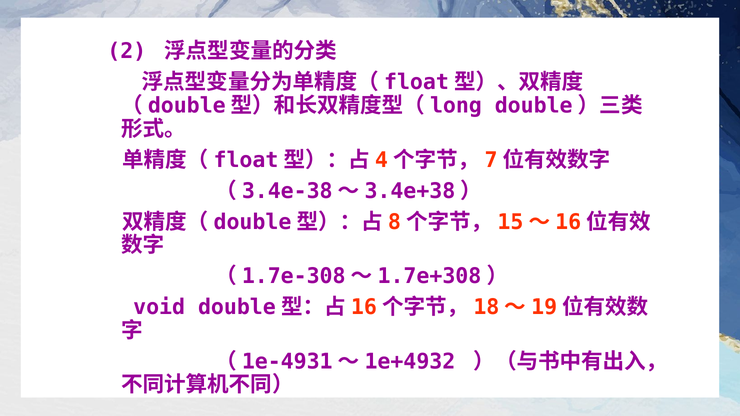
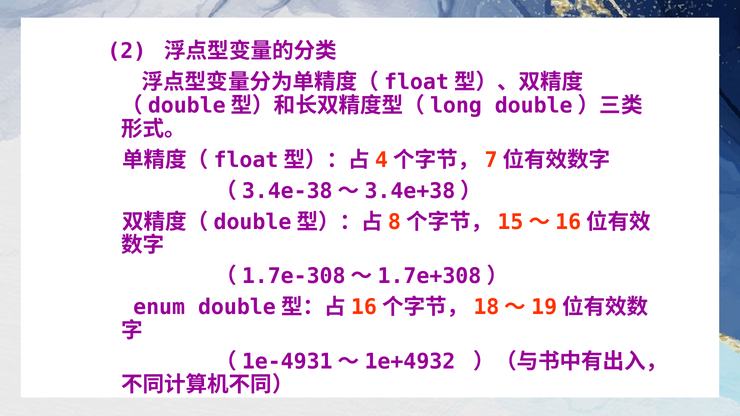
void: void -> enum (159, 307)
